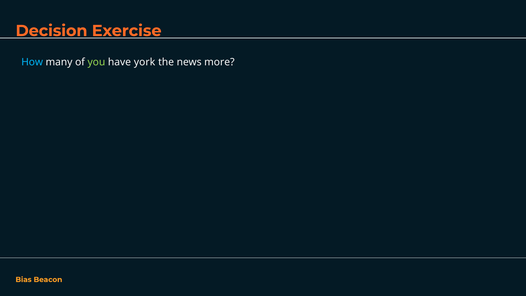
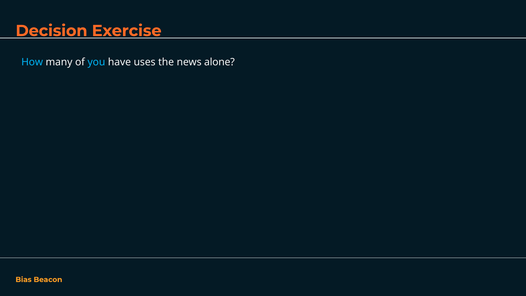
you colour: light green -> light blue (96, 62)
york: york -> uses (145, 62)
more: more -> alone (219, 62)
